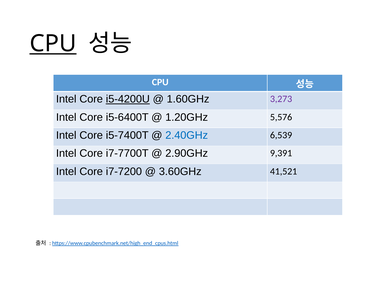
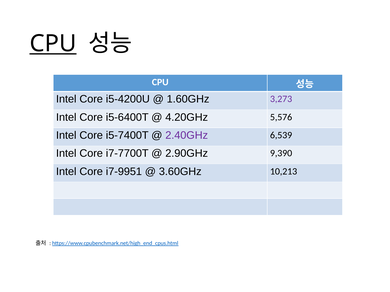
i5-4200U underline: present -> none (128, 99)
1.20GHz: 1.20GHz -> 4.20GHz (187, 117)
2.40GHz colour: blue -> purple (187, 136)
9,391: 9,391 -> 9,390 (281, 154)
i7-7200: i7-7200 -> i7-9951 (124, 172)
41,521: 41,521 -> 10,213 (284, 172)
